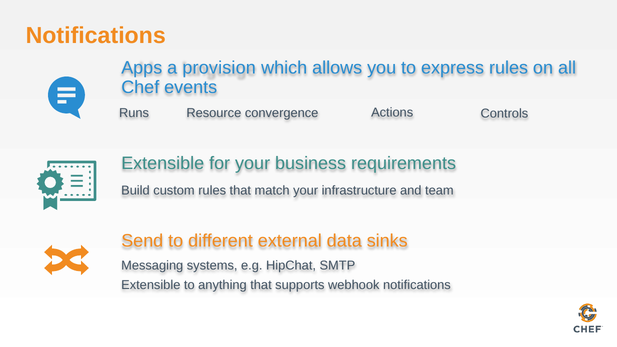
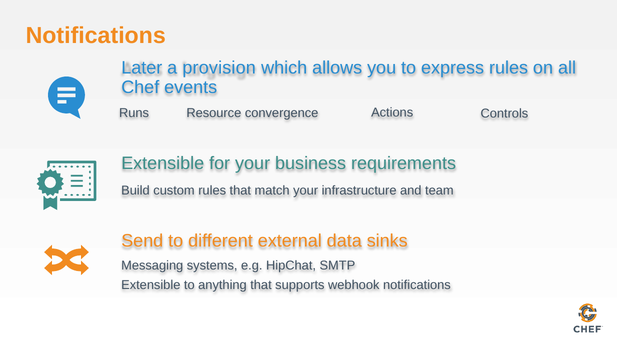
Apps: Apps -> Later (142, 68)
